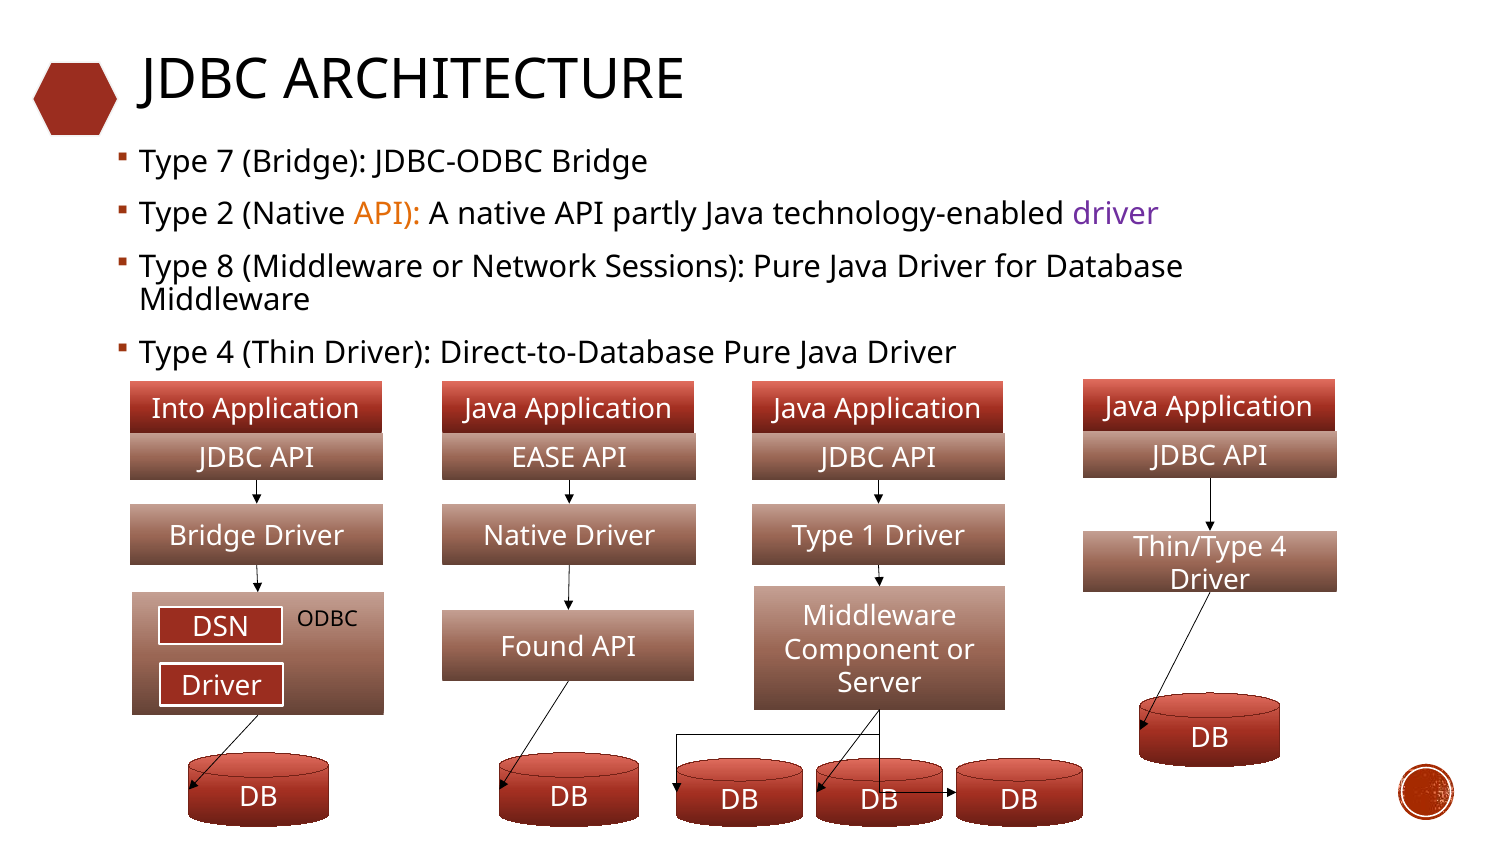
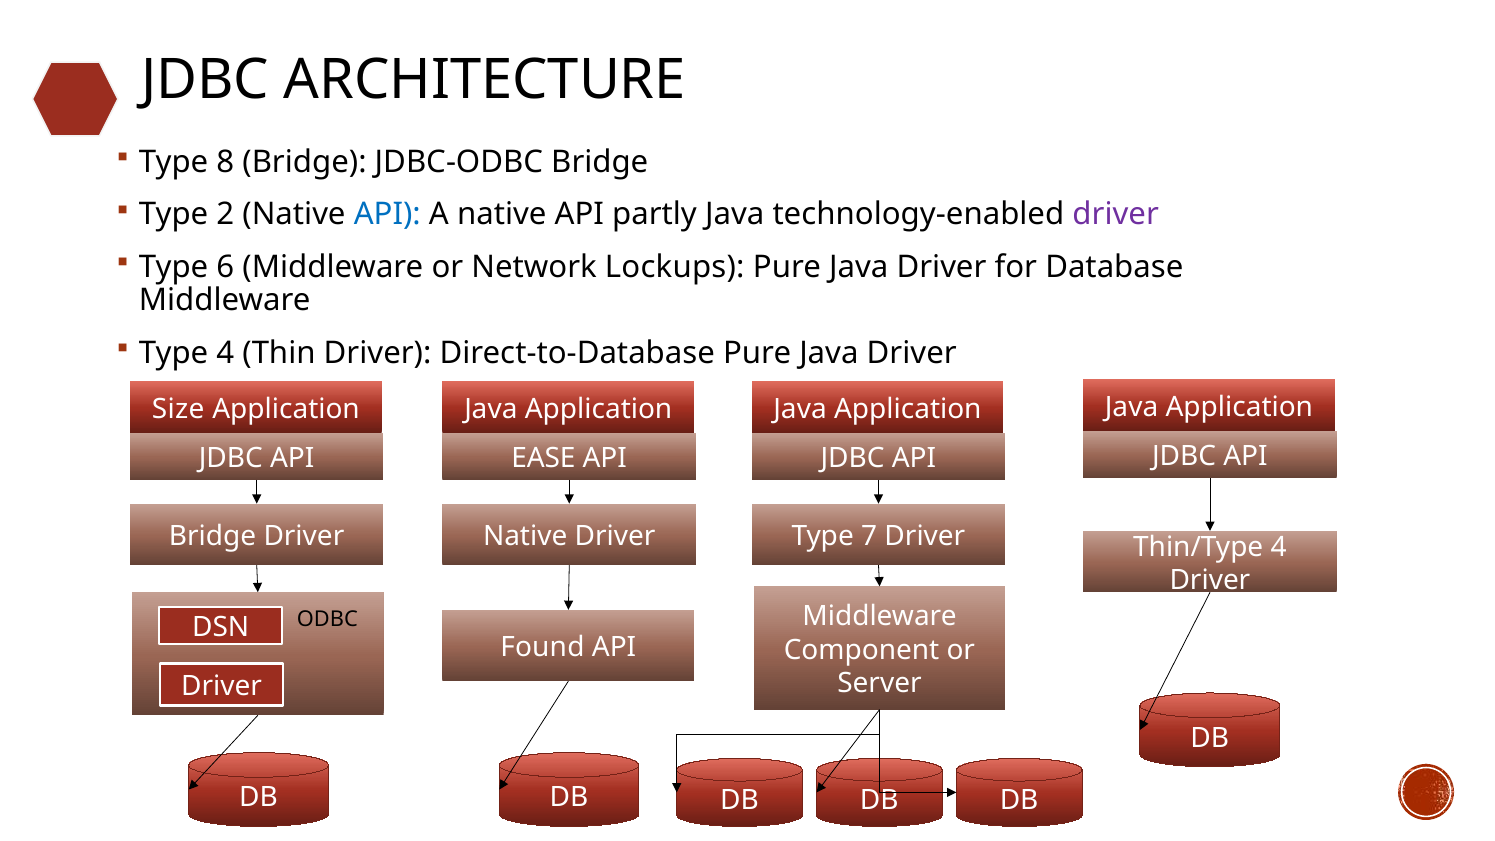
7: 7 -> 8 (225, 162)
API colour: orange -> blue (387, 215)
8: 8 -> 6 (225, 267)
Sessions: Sessions -> Lockups (675, 267)
Into: Into -> Size (178, 409)
1: 1 -> 7 (869, 536)
